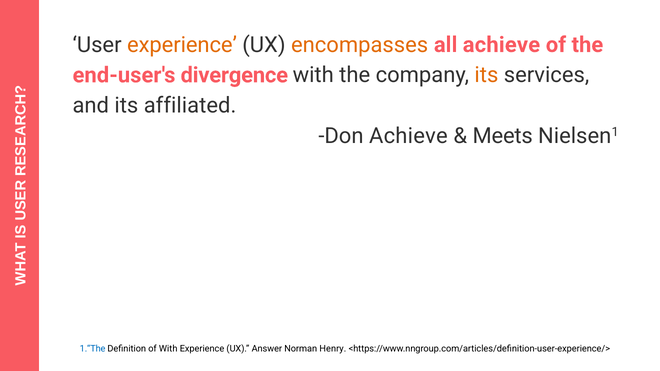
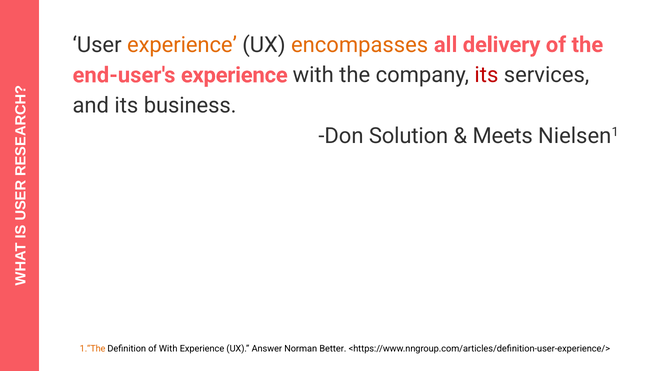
all achieve: achieve -> delivery (502, 45)
end-user's divergence: divergence -> experience (234, 75)
its colour: orange -> red (486, 75)
affiliated: affiliated -> business (190, 106)
Don Achieve: Achieve -> Solution (409, 136)
1.“The colour: blue -> orange (93, 349)
Henry: Henry -> Better (333, 349)
